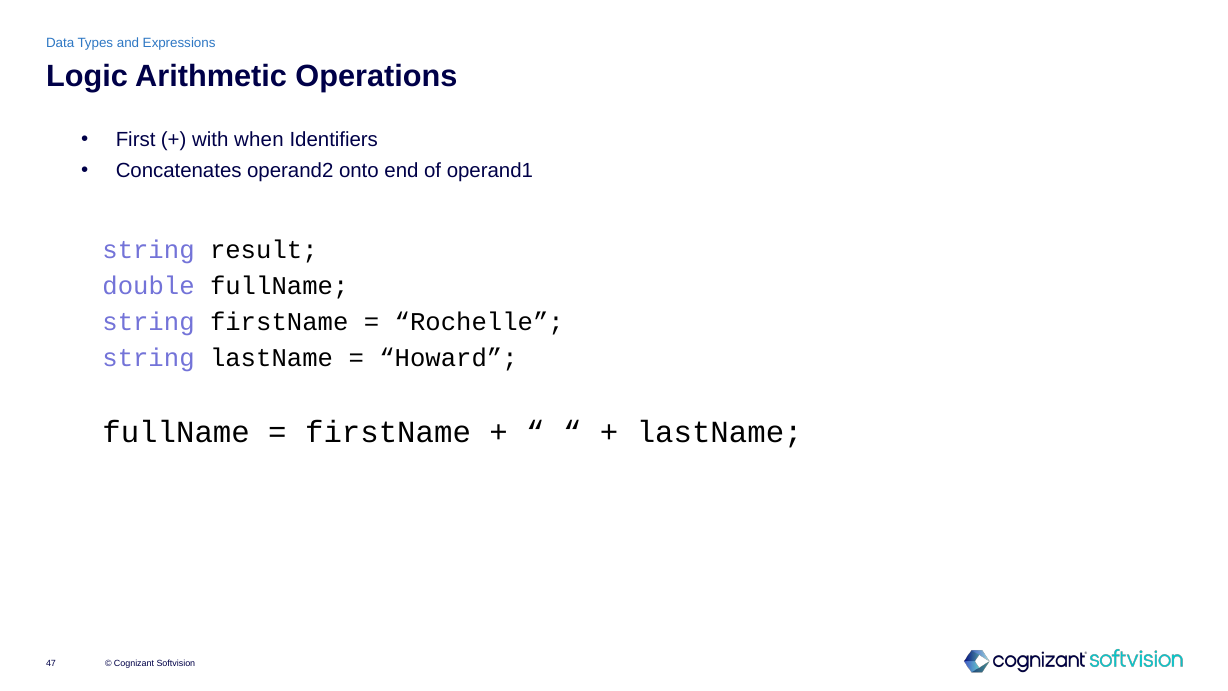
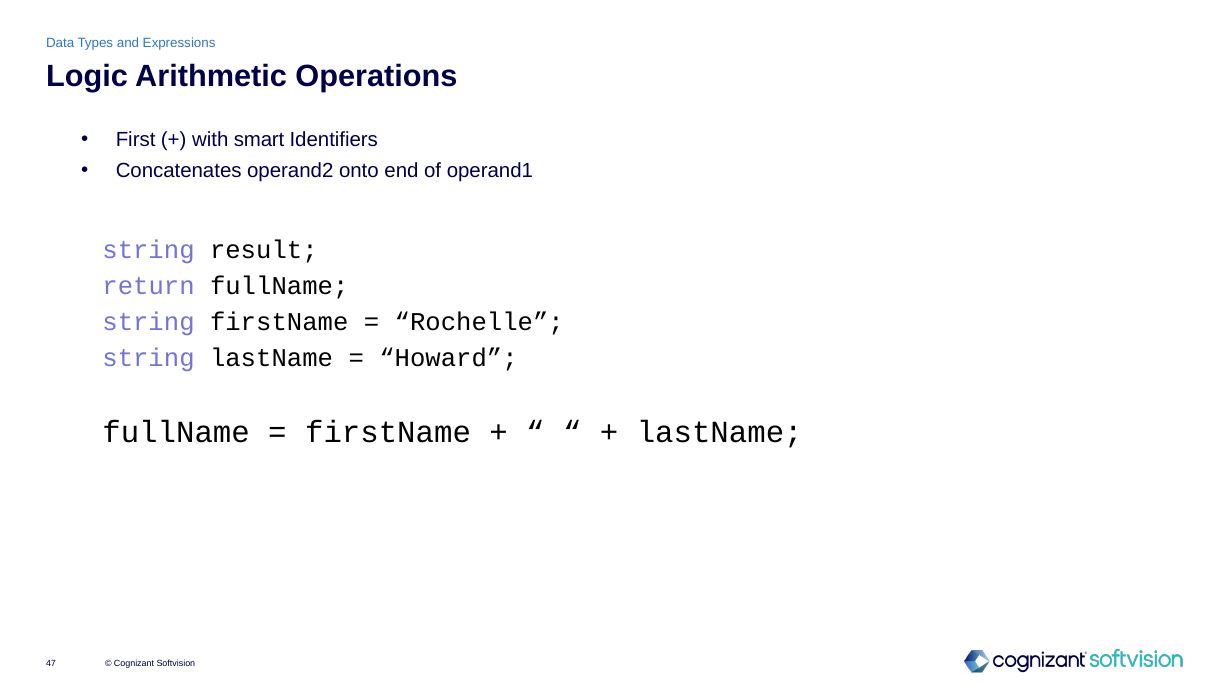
when: when -> smart (259, 140)
double: double -> return (149, 286)
